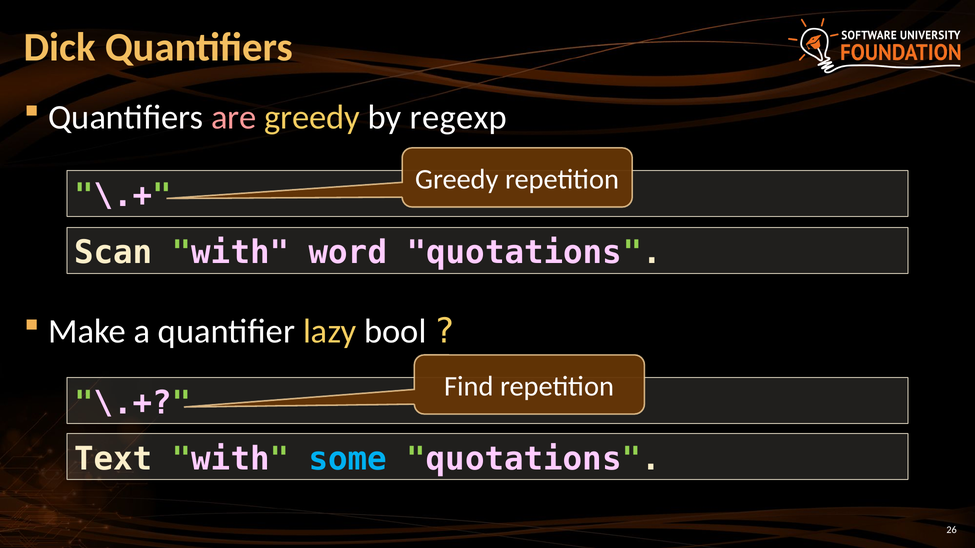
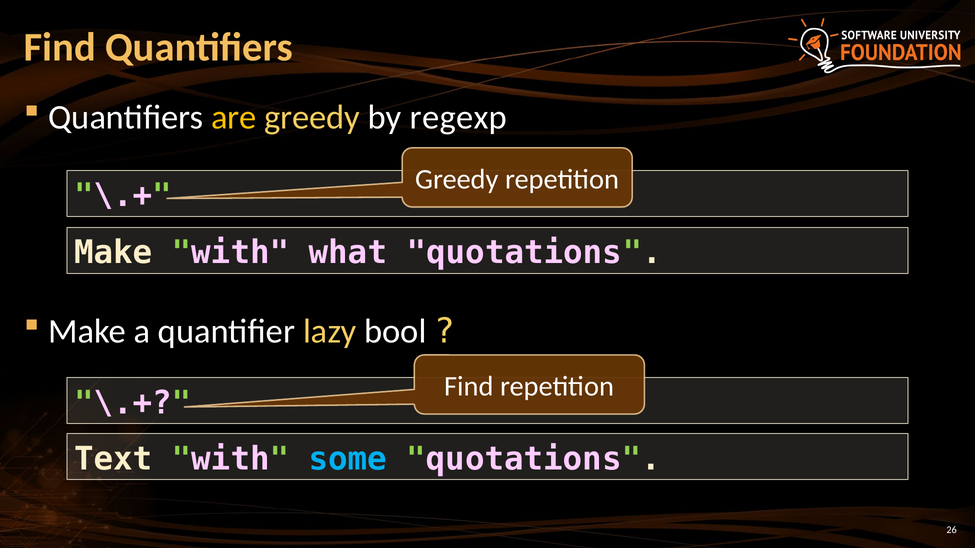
Dick: Dick -> Find (60, 47)
are colour: pink -> yellow (234, 117)
Scan: Scan -> Make (113, 253)
word: word -> what (348, 253)
